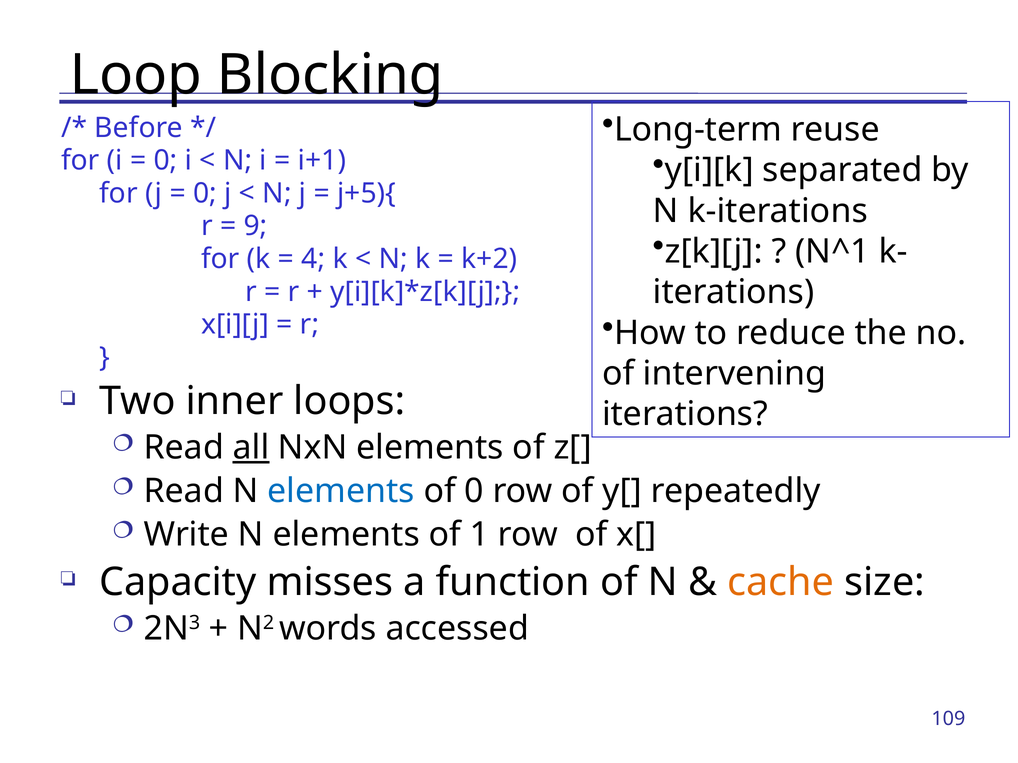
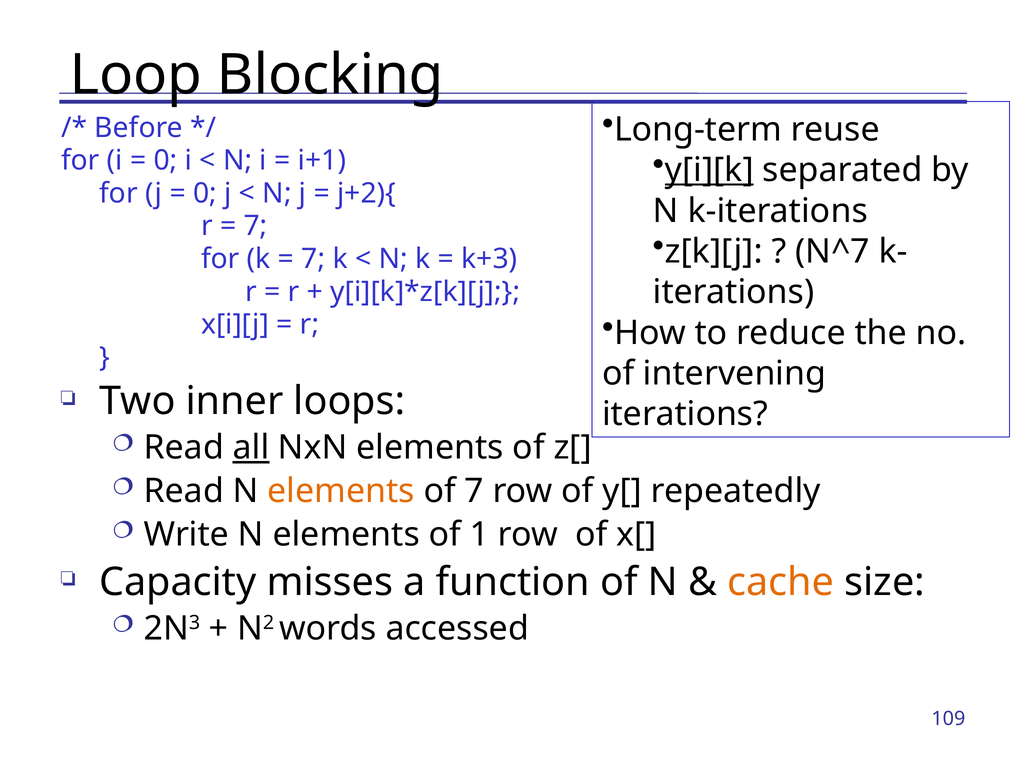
y[i][k underline: none -> present (709, 170)
j+5){: j+5){ -> j+2){ (367, 193)
9: 9 -> 7 (256, 226)
N^1: N^1 -> N^7 (833, 252)
4: 4 -> 7 (313, 259)
k+2: k+2 -> k+3 (489, 259)
elements colour: blue -> orange (341, 491)
of 0: 0 -> 7 (474, 491)
